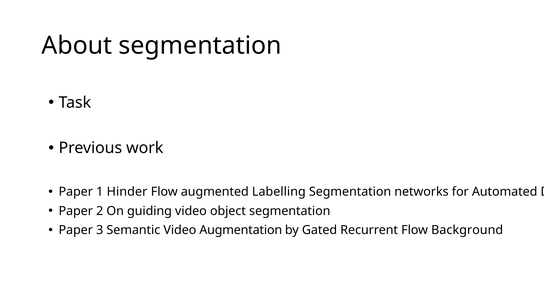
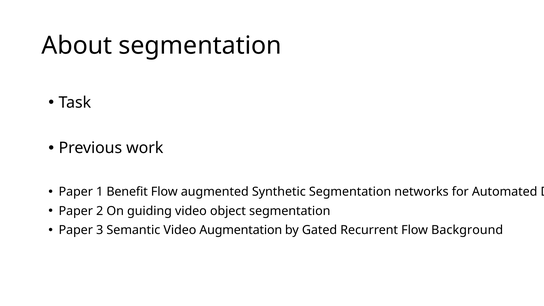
Hinder: Hinder -> Benefit (127, 192)
Labelling: Labelling -> Synthetic (279, 192)
